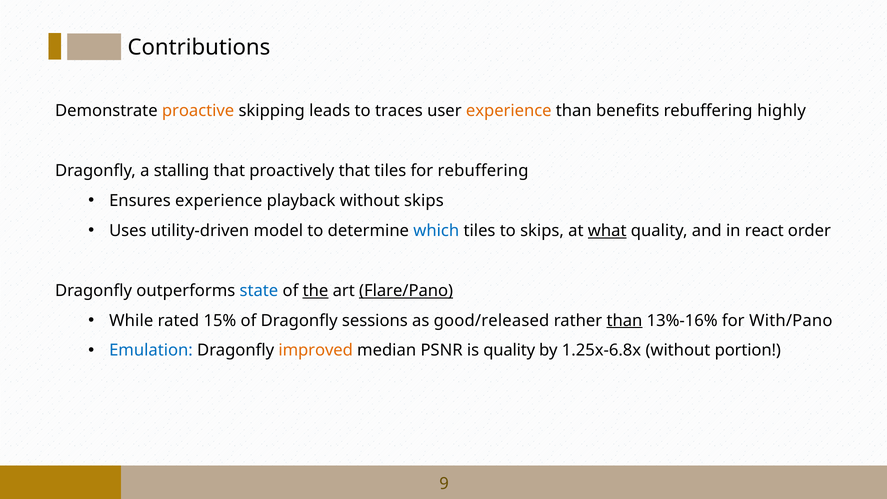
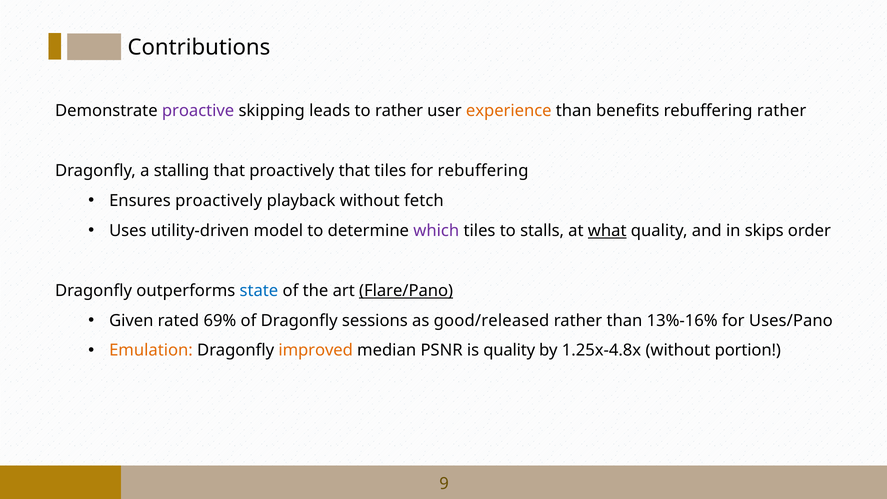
proactive colour: orange -> purple (198, 111)
to traces: traces -> rather (399, 111)
rebuffering highly: highly -> rather (782, 111)
Ensures experience: experience -> proactively (219, 201)
without skips: skips -> fetch (424, 201)
which colour: blue -> purple (436, 231)
to skips: skips -> stalls (542, 231)
react: react -> skips (764, 231)
the underline: present -> none (315, 291)
While: While -> Given (131, 321)
15%: 15% -> 69% (220, 321)
than underline: present -> none (624, 321)
With/Pano: With/Pano -> Uses/Pano (791, 321)
Emulation colour: blue -> orange (151, 350)
1.25x-6.8x: 1.25x-6.8x -> 1.25x-4.8x (601, 350)
